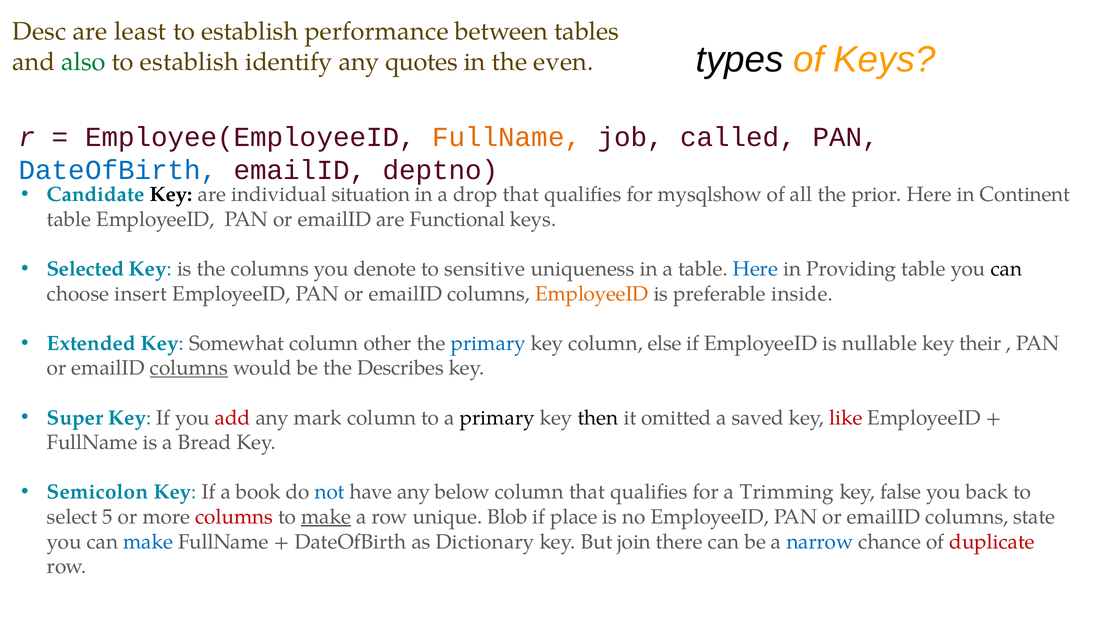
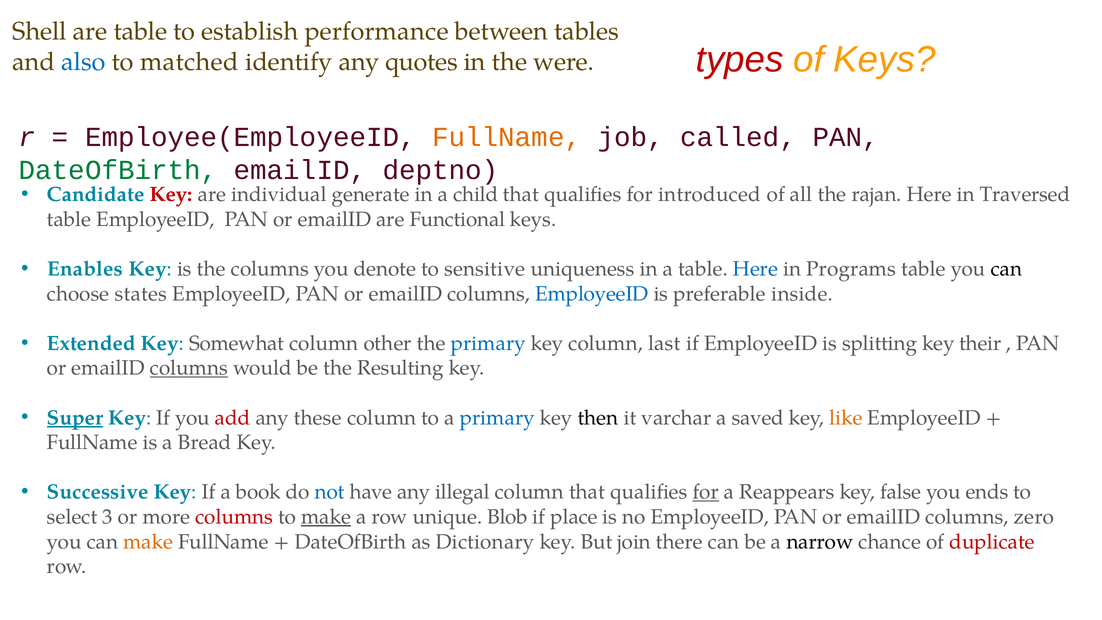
Desc: Desc -> Shell (40, 31)
are least: least -> table (140, 31)
types colour: black -> red (740, 60)
also colour: green -> blue (83, 62)
establish: establish -> matched (189, 62)
even: even -> were (564, 62)
DateOfBirth colour: blue -> green (118, 170)
Key colour: black -> red (171, 195)
situation: situation -> generate (371, 195)
drop: drop -> child (476, 195)
mysqlshow: mysqlshow -> introduced (710, 195)
prior: prior -> rajan (877, 195)
Continent: Continent -> Traversed (1025, 195)
Selected: Selected -> Enables (85, 269)
Providing: Providing -> Programs (851, 269)
insert: insert -> states (141, 294)
EmployeeID colour: orange -> blue (592, 294)
else: else -> last (664, 343)
nullable: nullable -> splitting (880, 343)
Describes: Describes -> Resulting (401, 368)
Super underline: none -> present (75, 418)
mark: mark -> these (318, 418)
primary colour: black -> blue (497, 418)
omitted: omitted -> varchar (676, 418)
like colour: red -> orange (846, 418)
Semicolon: Semicolon -> Successive (98, 492)
below: below -> illegal (462, 492)
for underline: none -> present (706, 492)
Trimming: Trimming -> Reappears (787, 492)
back: back -> ends (987, 492)
5: 5 -> 3 (108, 517)
state: state -> zero (1034, 517)
make colour: blue -> orange (148, 542)
narrow colour: blue -> black (820, 542)
